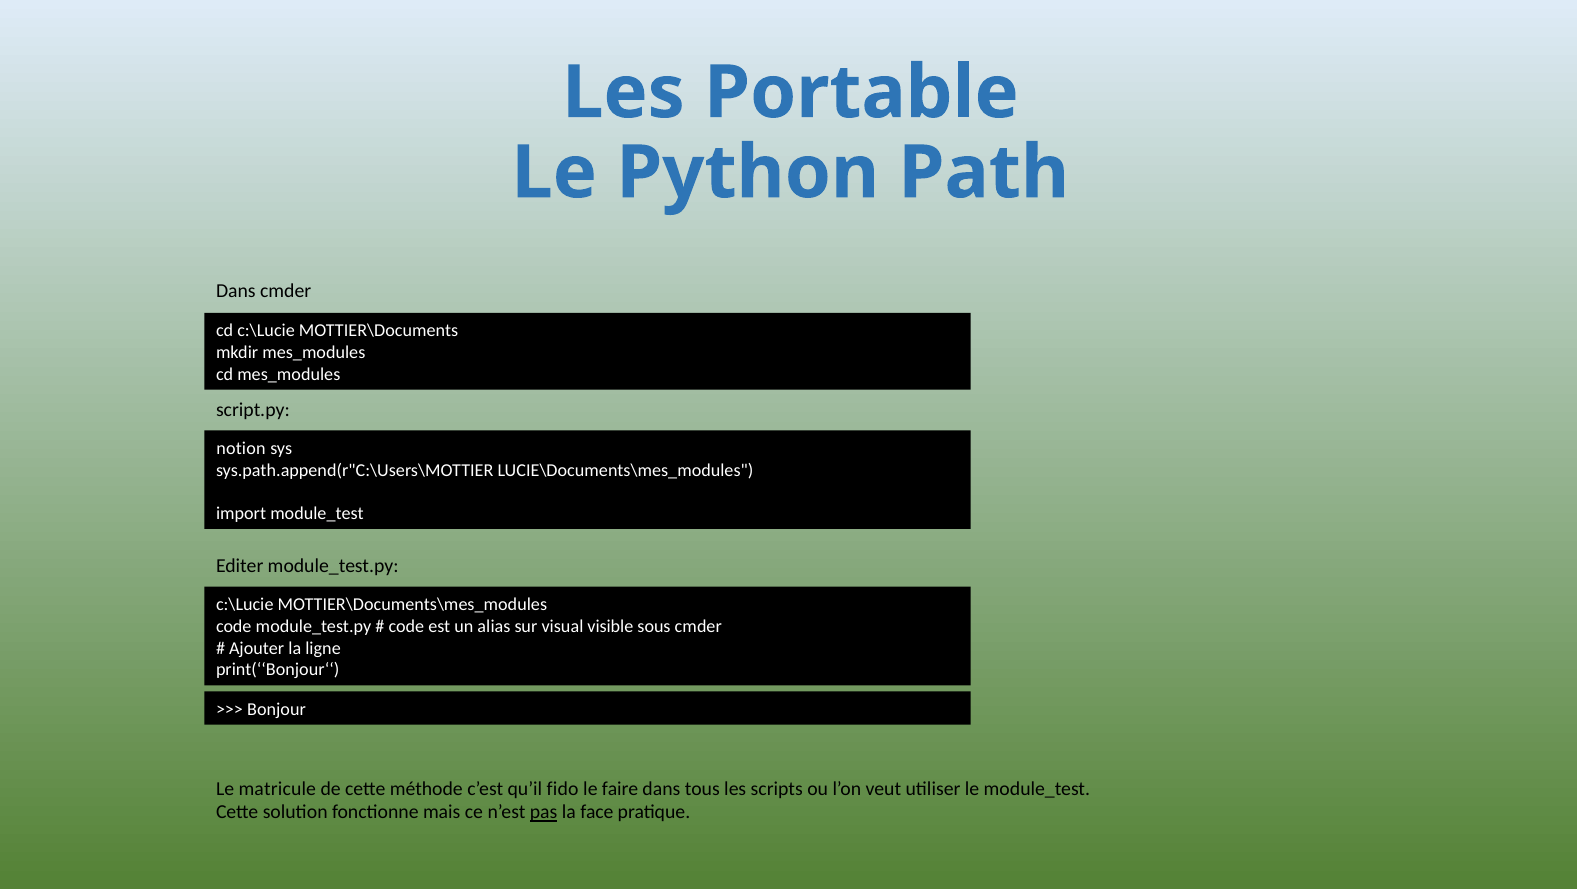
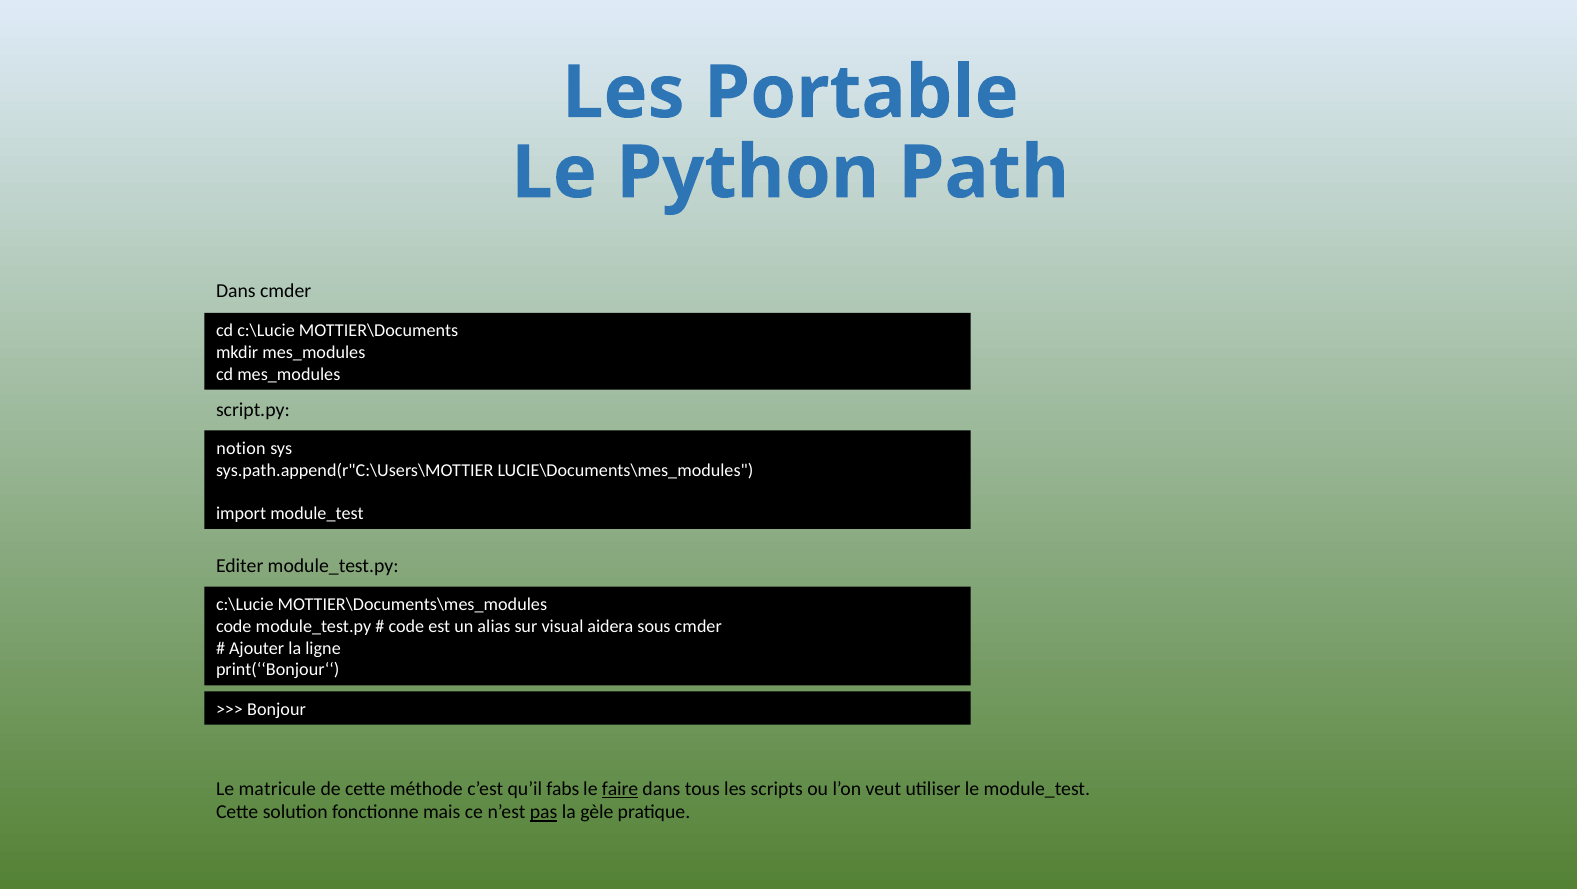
visible: visible -> aidera (610, 627)
fido: fido -> fabs (563, 789)
faire underline: none -> present (620, 789)
face: face -> gèle (597, 813)
